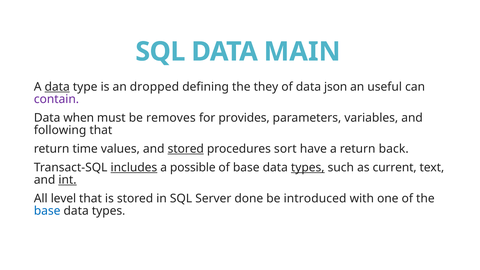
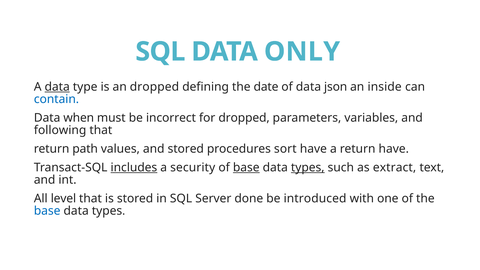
MAIN: MAIN -> ONLY (302, 52)
they: they -> date (266, 87)
useful: useful -> inside (385, 87)
contain colour: purple -> blue (56, 99)
removes: removes -> incorrect (171, 118)
for provides: provides -> dropped (244, 118)
time: time -> path (85, 149)
stored underline: present -> none (186, 149)
return back: back -> have (394, 149)
possible: possible -> security (193, 168)
base underline: none -> present (246, 168)
current: current -> extract (395, 168)
int underline: present -> none (67, 180)
